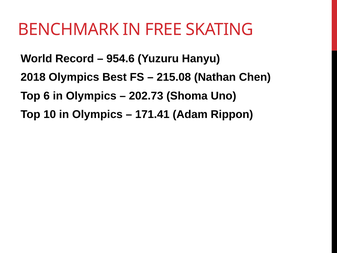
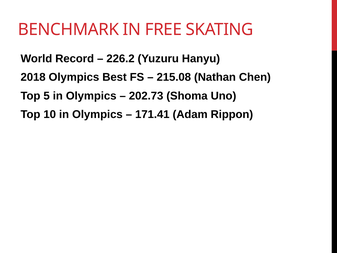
954.6: 954.6 -> 226.2 (121, 59)
6: 6 -> 5 (47, 96)
